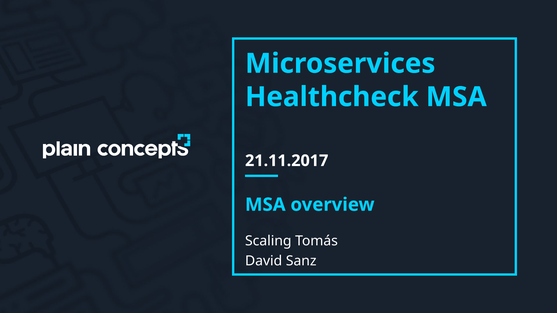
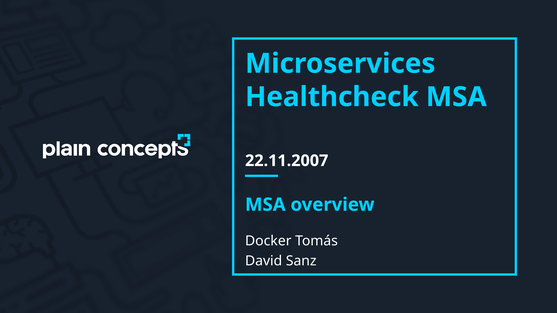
21.11.2017: 21.11.2017 -> 22.11.2007 (287, 161)
Scaling: Scaling -> Docker (268, 241)
